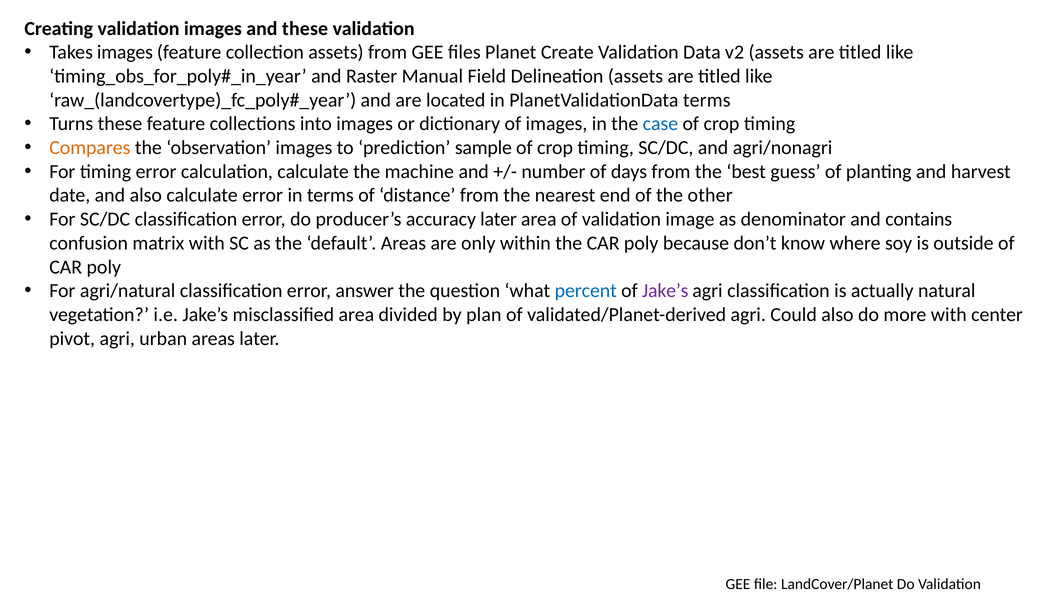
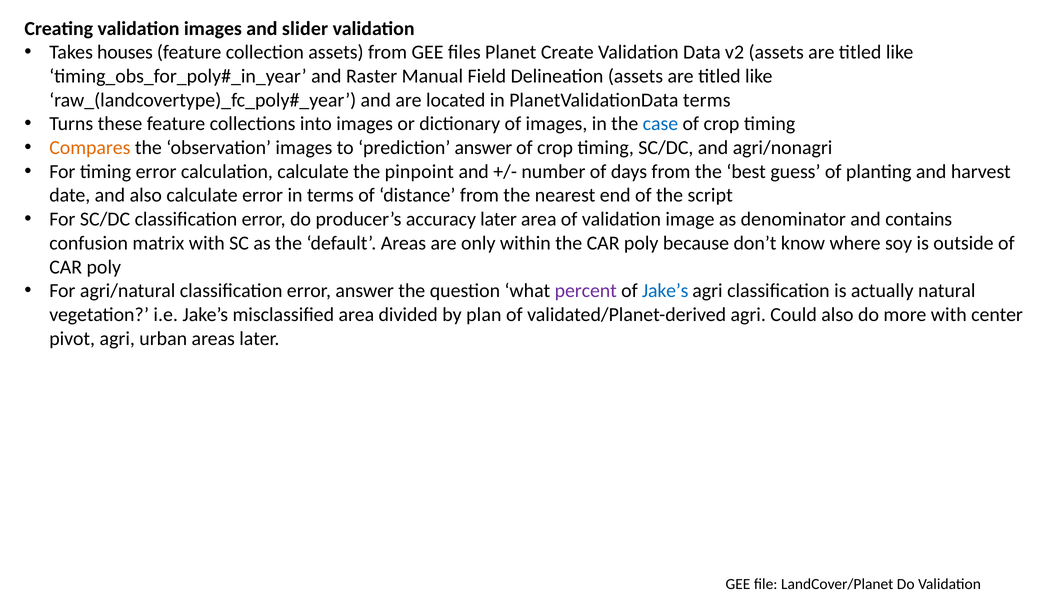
and these: these -> slider (305, 29)
Takes images: images -> houses (125, 52)
prediction sample: sample -> answer (483, 148)
machine: machine -> pinpoint (419, 172)
other: other -> script (710, 196)
percent colour: blue -> purple (586, 291)
Jake’s colour: purple -> blue (665, 291)
